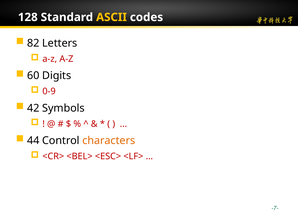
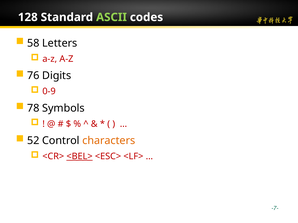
ASCII colour: yellow -> light green (111, 17)
82: 82 -> 58 (33, 43)
60: 60 -> 76 (33, 76)
42: 42 -> 78 (33, 108)
44: 44 -> 52 (33, 141)
<BEL> underline: none -> present (80, 157)
